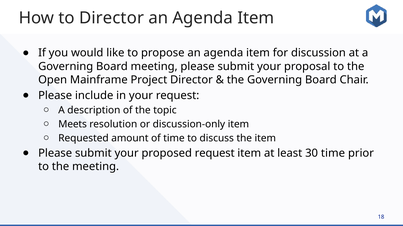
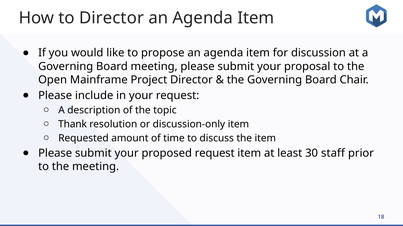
Meets: Meets -> Thank (73, 124)
30 time: time -> staff (333, 154)
